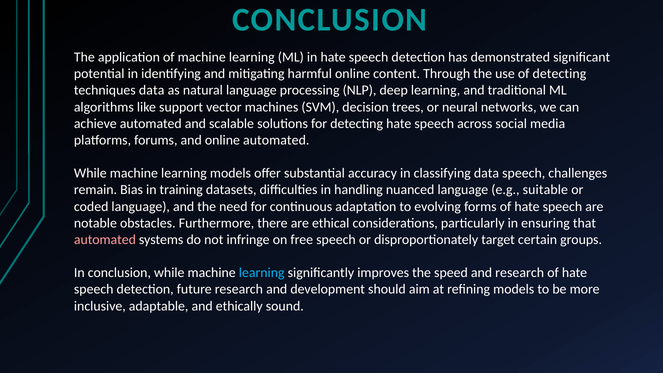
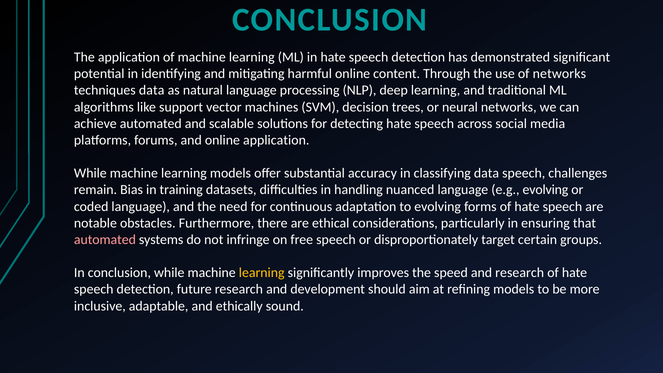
of detecting: detecting -> networks (559, 74)
online automated: automated -> application (276, 140)
e.g suitable: suitable -> evolving (545, 190)
learning colour: light blue -> yellow (262, 273)
